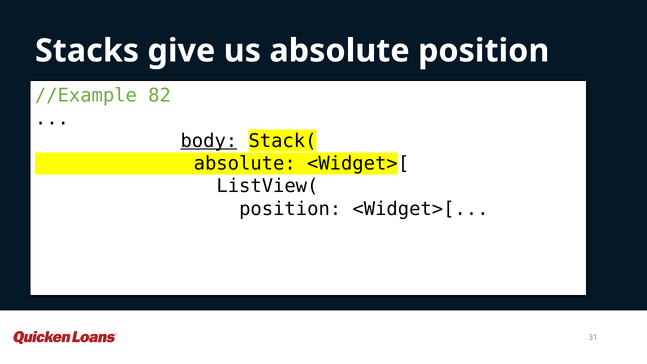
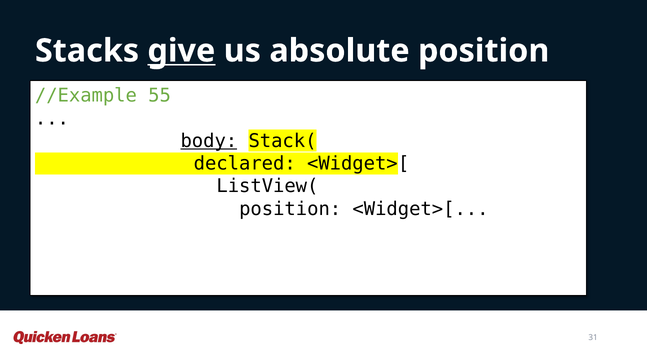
give underline: none -> present (181, 51)
82: 82 -> 55 (160, 96)
absolute: absolute -> declared (245, 164)
